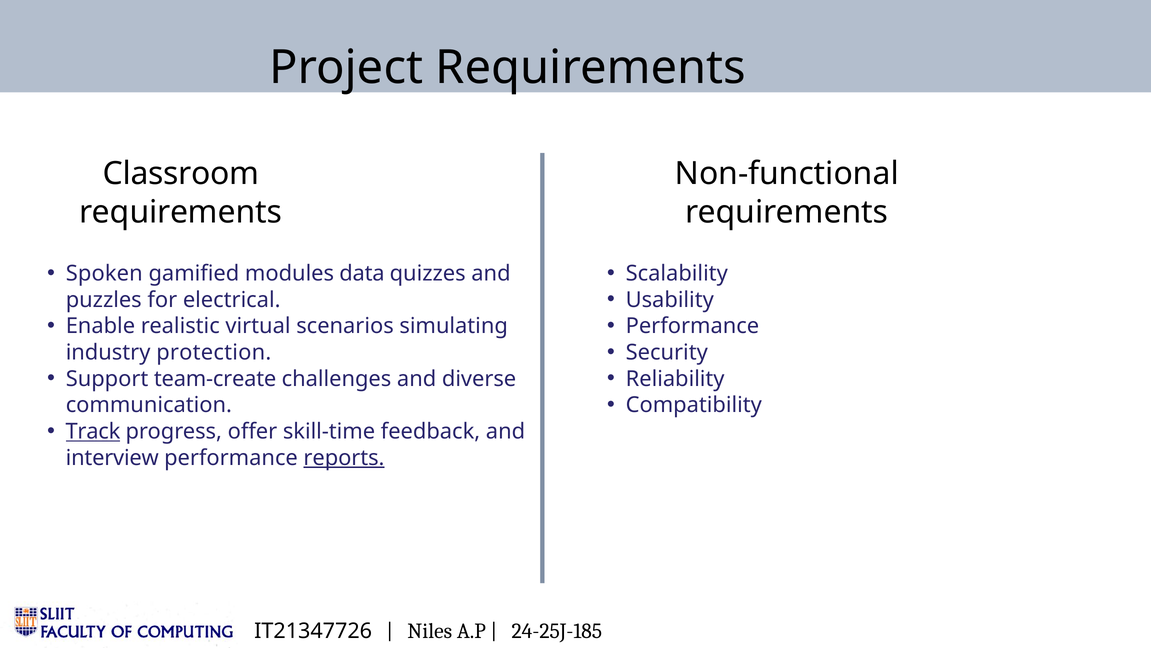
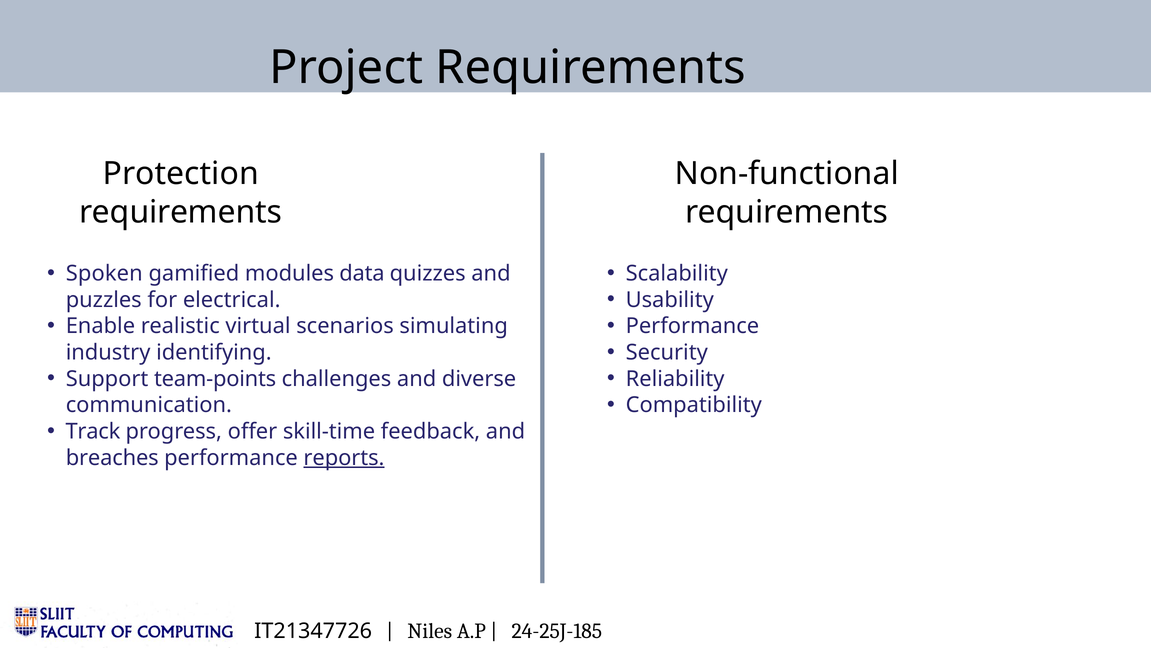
Classroom: Classroom -> Protection (181, 174)
protection: protection -> identifying (214, 352)
team-create: team-create -> team-points (215, 379)
Track underline: present -> none (93, 431)
interview: interview -> breaches (112, 457)
